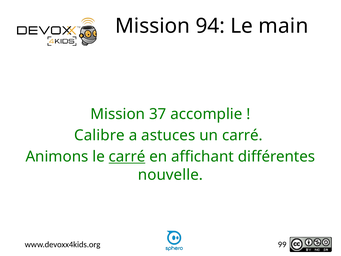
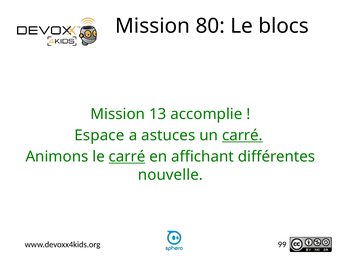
94: 94 -> 80 (210, 26)
main: main -> blocs (284, 26)
37: 37 -> 13 (158, 114)
Calibre: Calibre -> Espace (99, 135)
carré underline: none -> present (242, 135)
